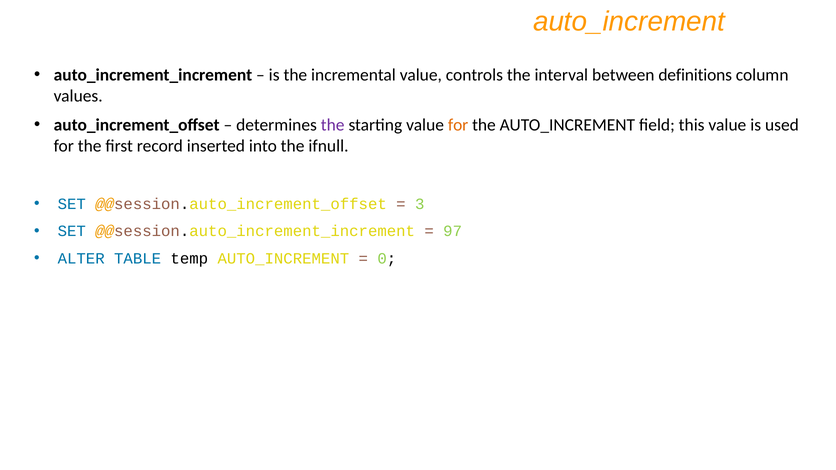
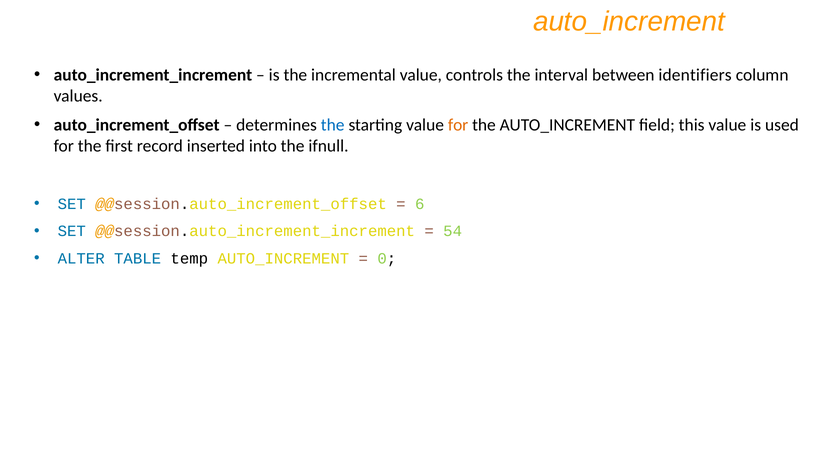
definitions: definitions -> identifiers (695, 75)
the colour: purple -> blue (333, 125)
3: 3 -> 6 (420, 204)
97: 97 -> 54 (453, 231)
